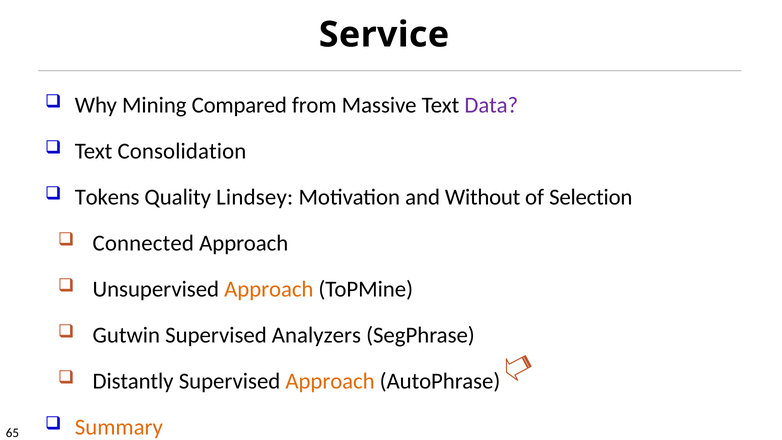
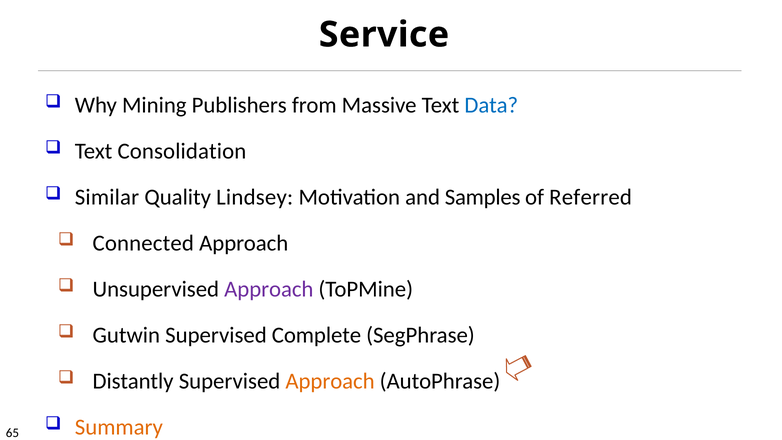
Compared: Compared -> Publishers (239, 105)
Data colour: purple -> blue (491, 105)
Tokens: Tokens -> Similar (107, 197)
Without: Without -> Samples (483, 197)
Selection: Selection -> Referred (591, 197)
Approach colour: orange -> purple (269, 289)
Analyzers: Analyzers -> Complete (316, 335)
